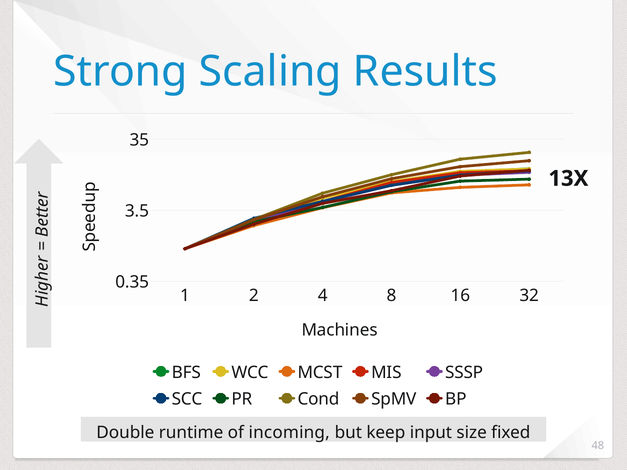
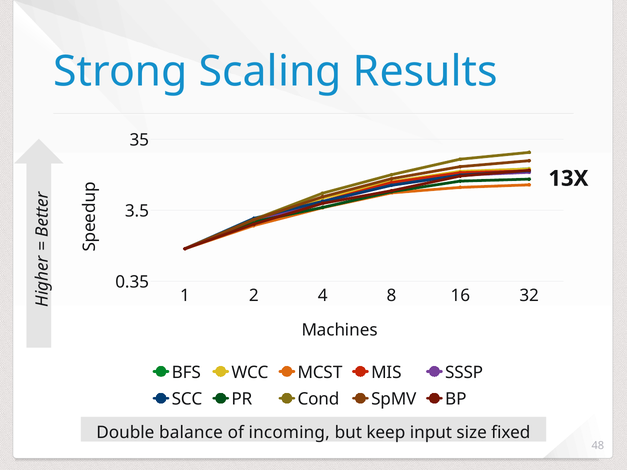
runtime: runtime -> balance (191, 433)
